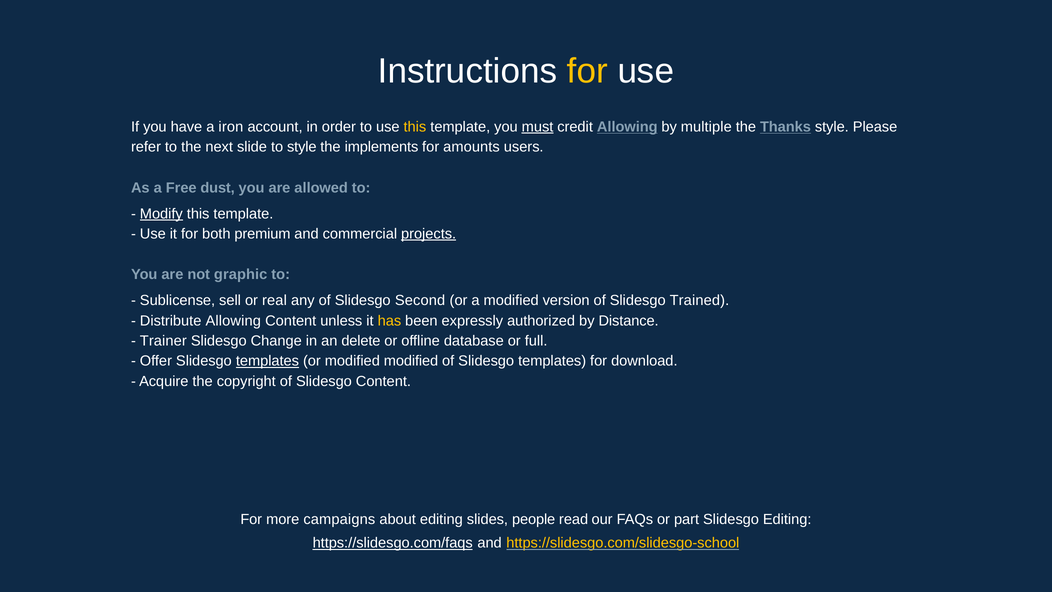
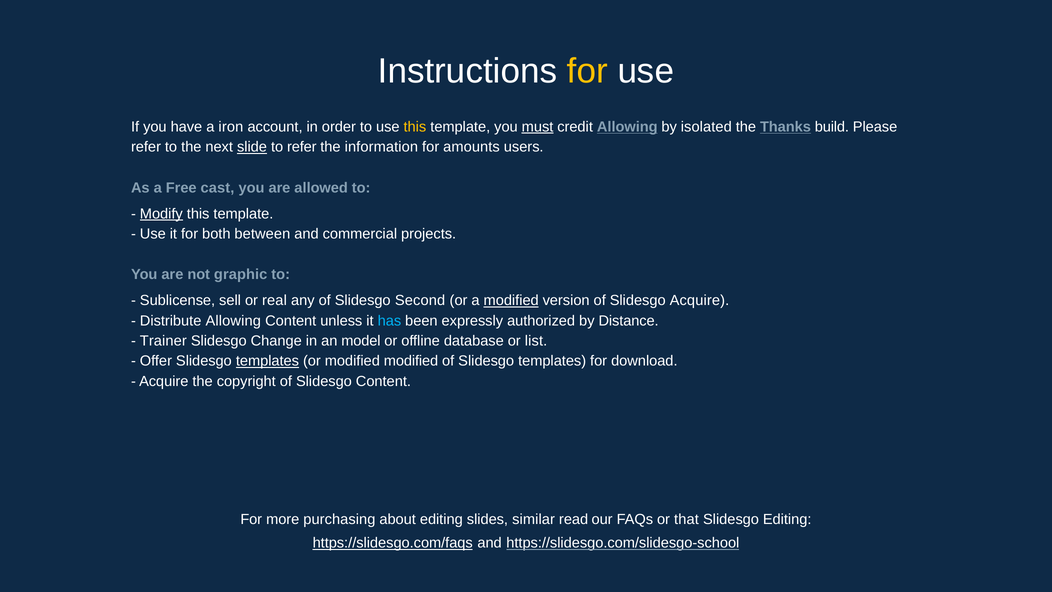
multiple: multiple -> isolated (706, 127)
Thanks style: style -> build (832, 127)
slide underline: none -> present (252, 147)
to style: style -> refer (302, 147)
implements: implements -> information (381, 147)
dust: dust -> cast (217, 188)
premium: premium -> between (262, 234)
projects underline: present -> none (429, 234)
modified underline: none -> present (511, 300)
Slidesgo Trained: Trained -> Acquire (699, 300)
has colour: yellow -> light blue (389, 321)
delete: delete -> model (361, 341)
full: full -> list (536, 341)
campaigns: campaigns -> purchasing (339, 519)
people: people -> similar (534, 519)
part: part -> that (686, 519)
https://slidesgo.com/slidesgo-school colour: yellow -> white (623, 543)
